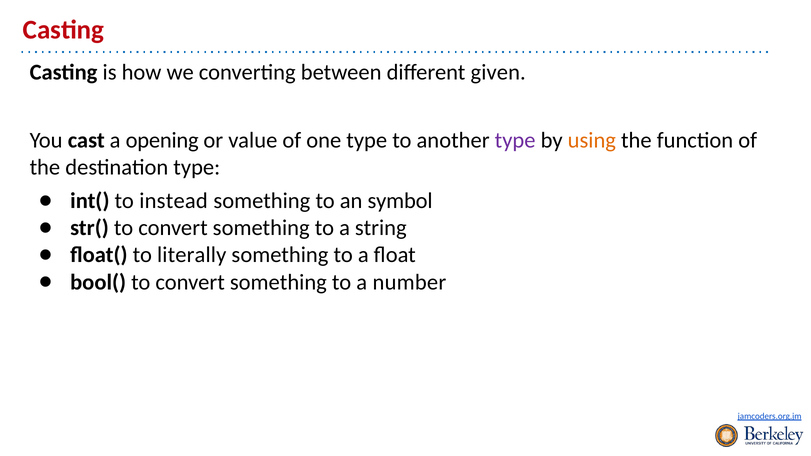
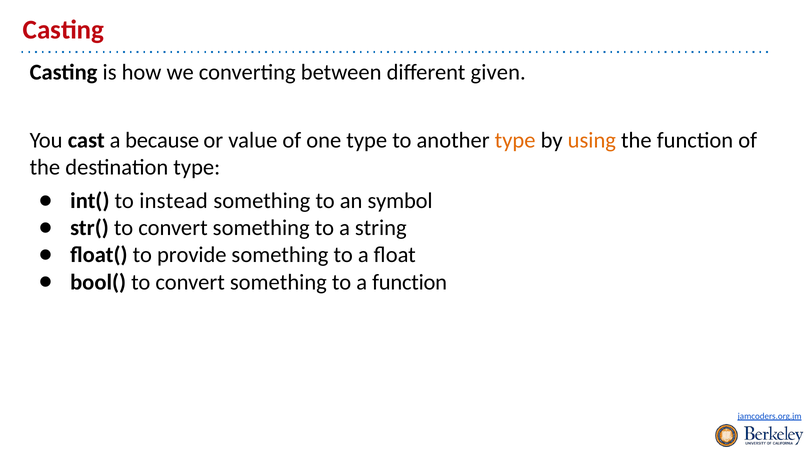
opening: opening -> because (162, 140)
type colour: purple -> orange (515, 140)
literally: literally -> provide (192, 255)
a number: number -> function (410, 282)
